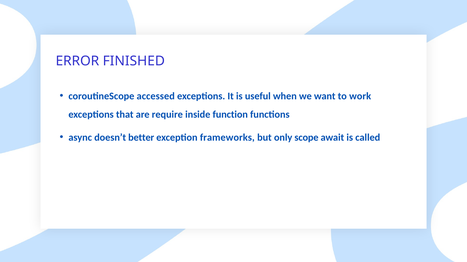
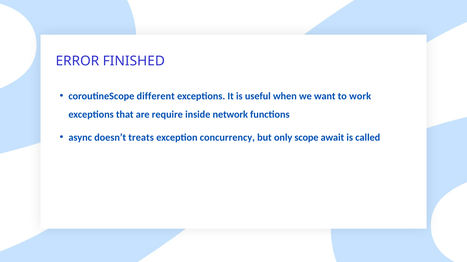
accessed: accessed -> different (156, 96)
function: function -> network (230, 115)
better: better -> treats (141, 138)
frameworks: frameworks -> concurrency (227, 138)
